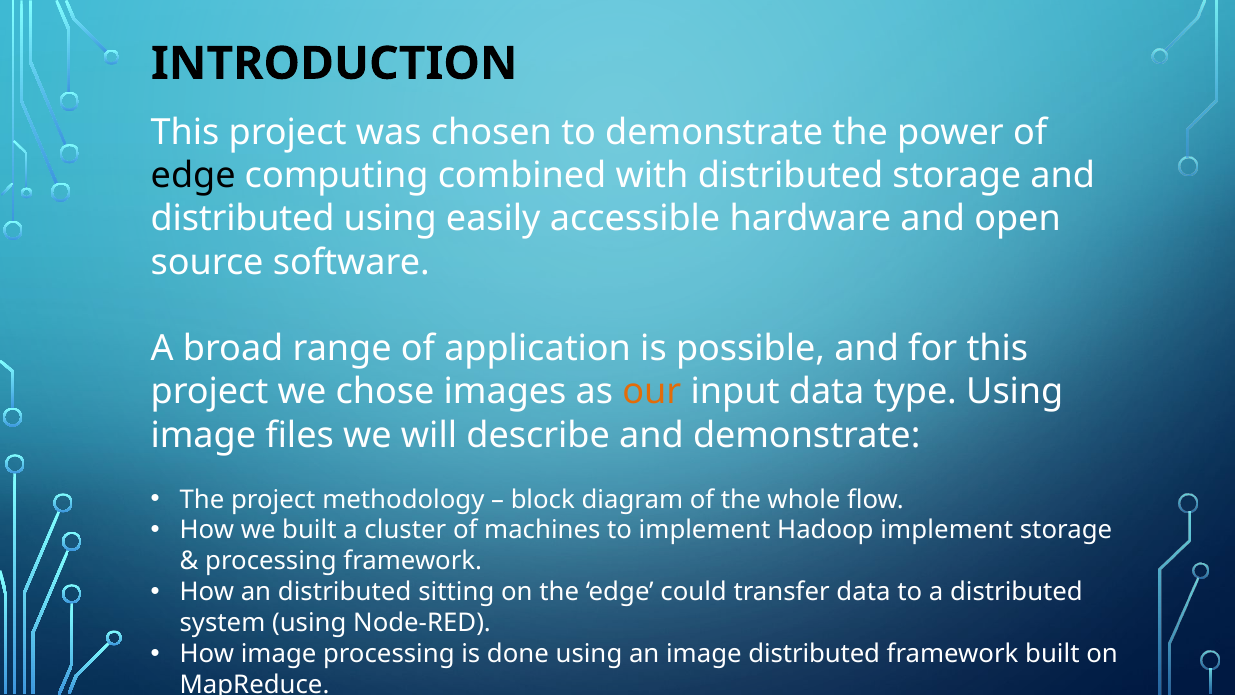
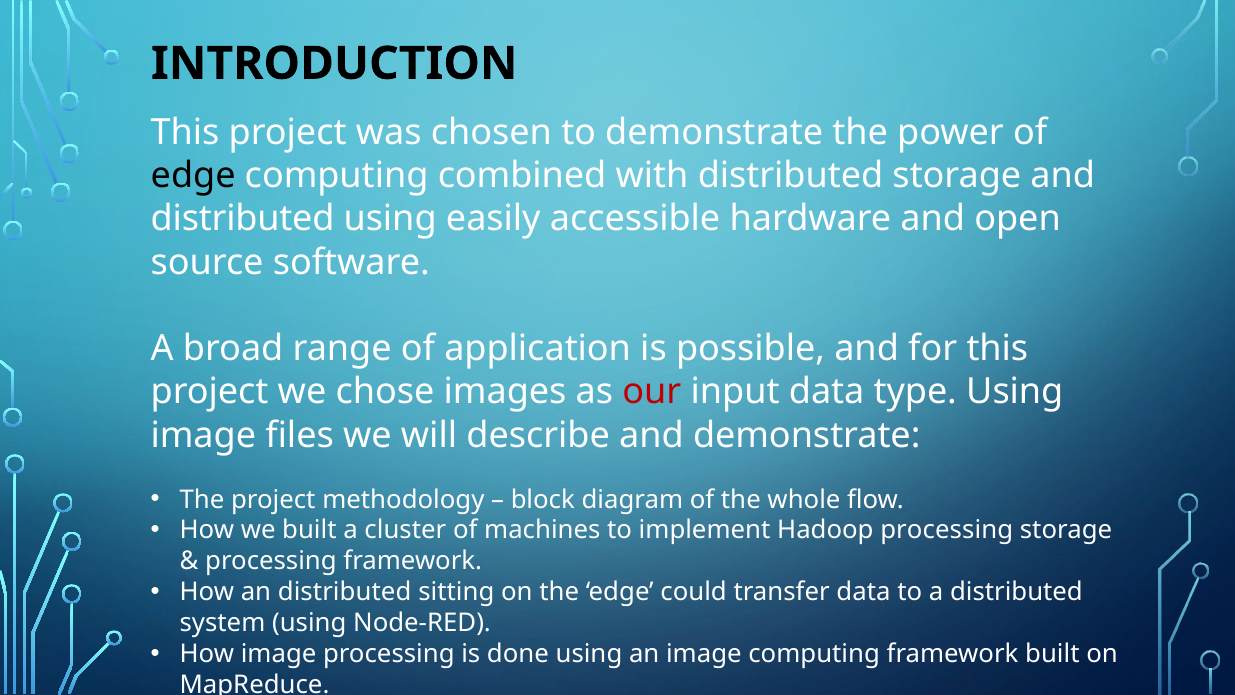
our colour: orange -> red (652, 392)
Hadoop implement: implement -> processing (947, 530)
image distributed: distributed -> computing (814, 654)
